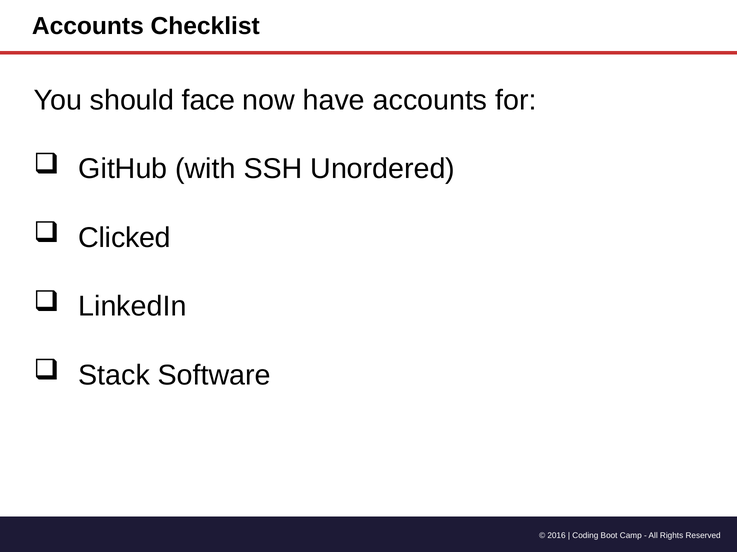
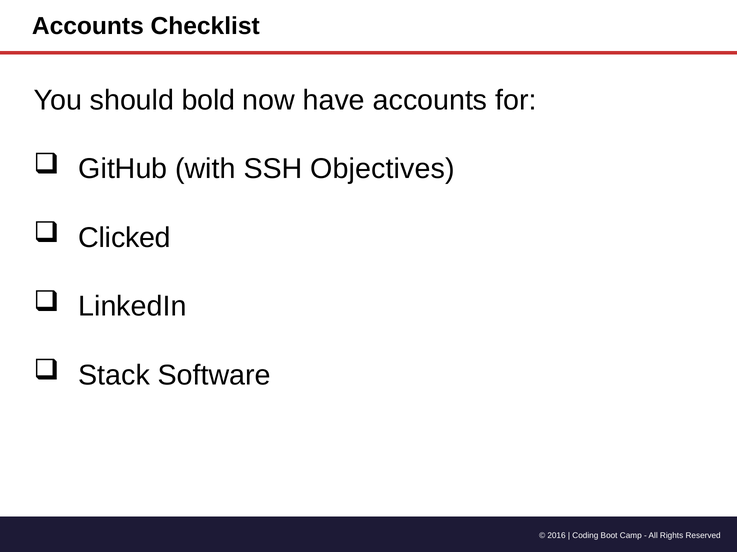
face: face -> bold (209, 100)
Unordered: Unordered -> Objectives (383, 169)
